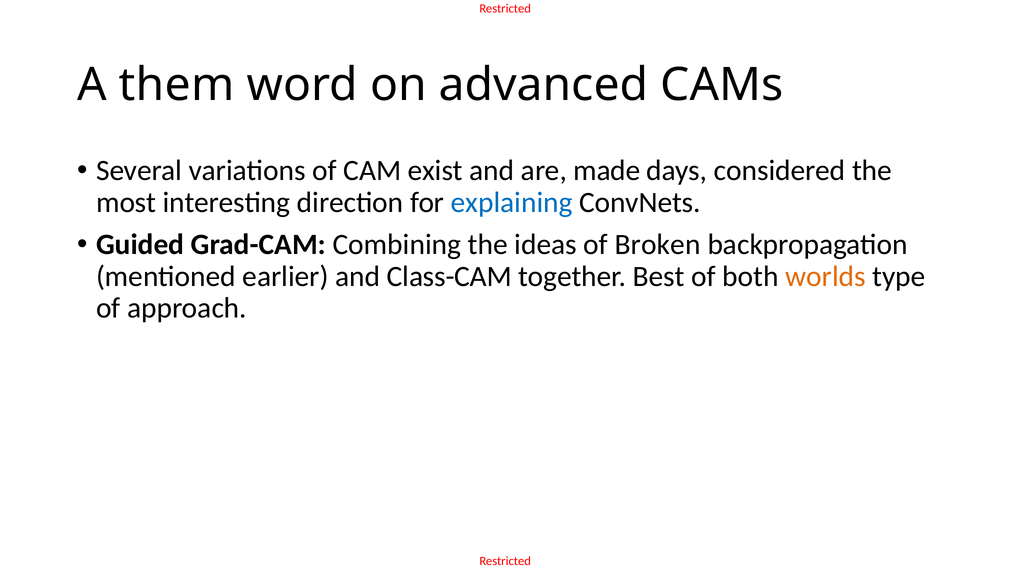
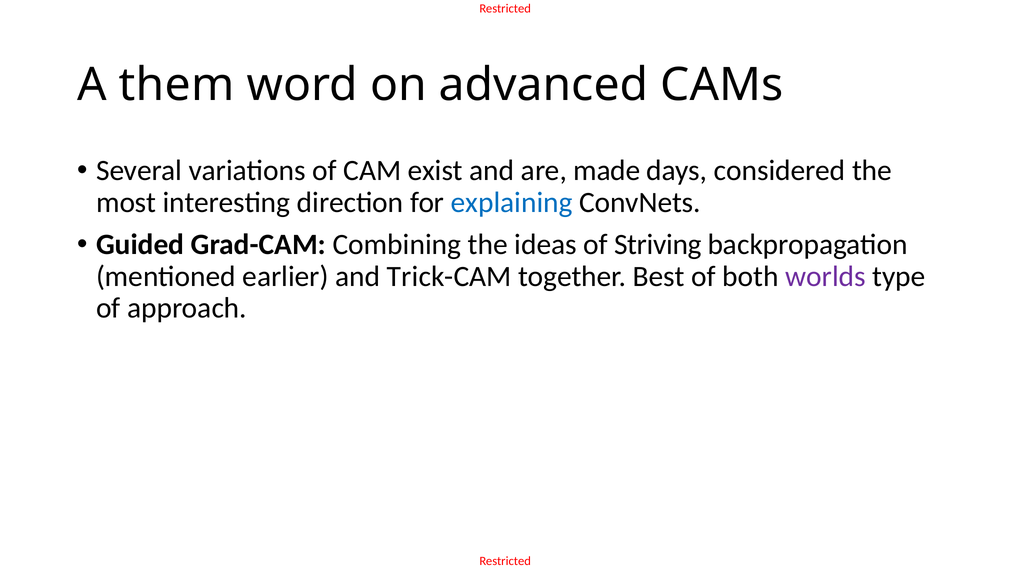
Broken: Broken -> Striving (658, 245)
Class-CAM: Class-CAM -> Trick-CAM (449, 277)
worlds colour: orange -> purple (825, 277)
